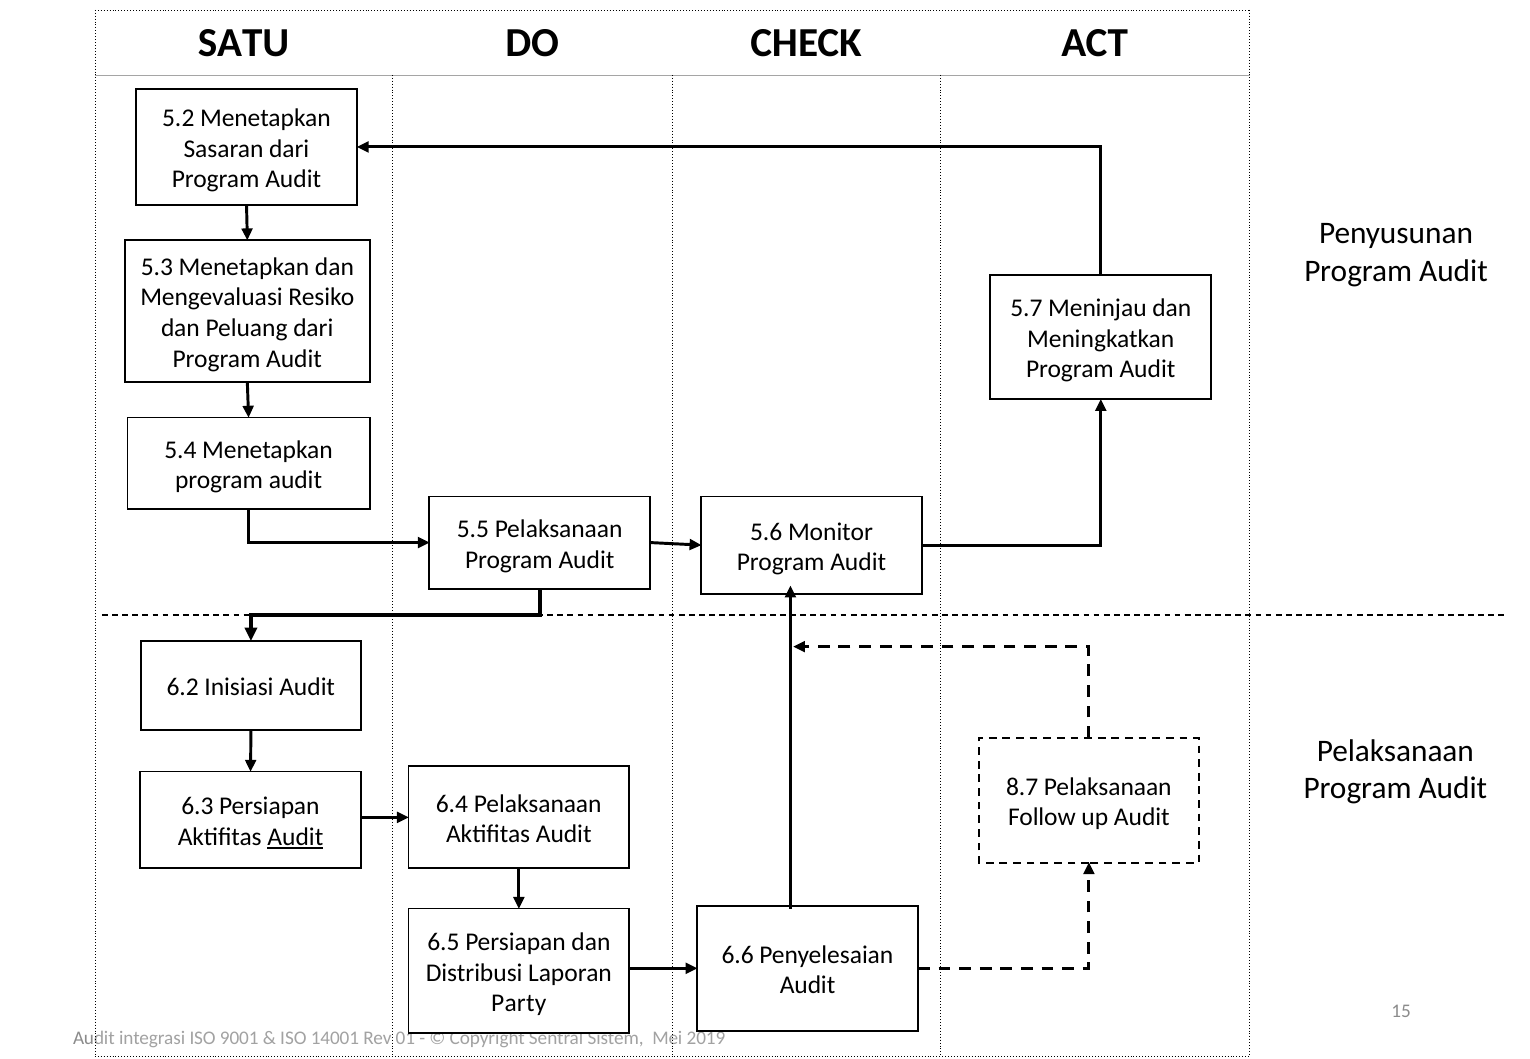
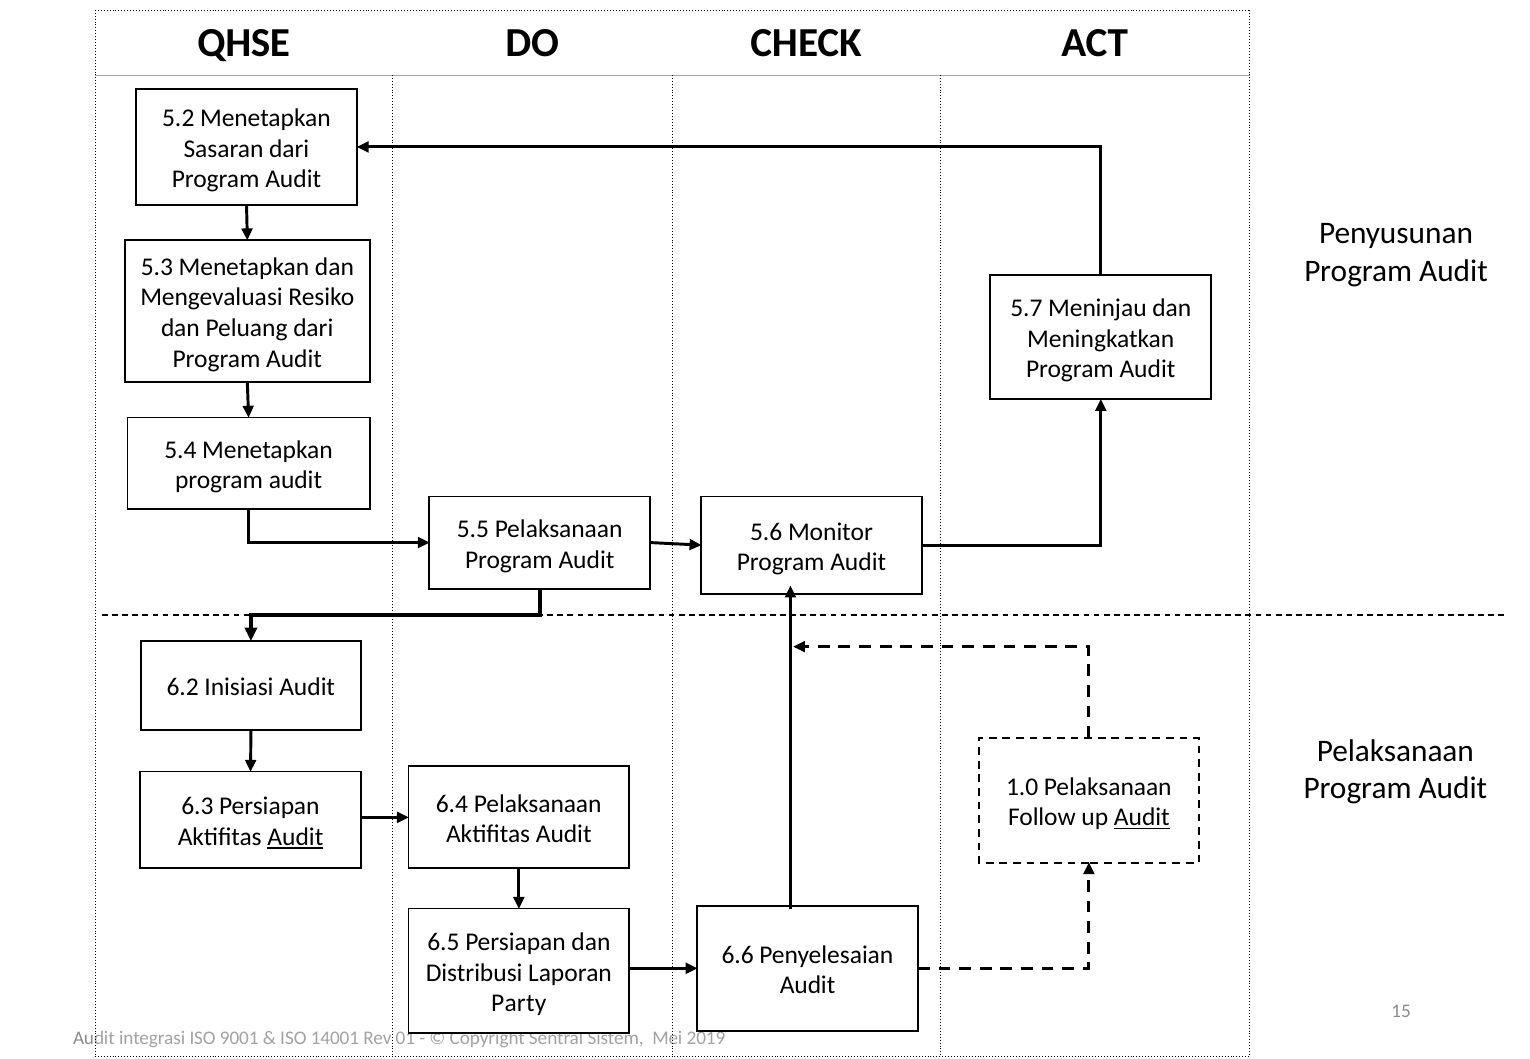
SATU: SATU -> QHSE (244, 43)
8.7: 8.7 -> 1.0 (1022, 787)
Audit underline: none -> present (1142, 818)
